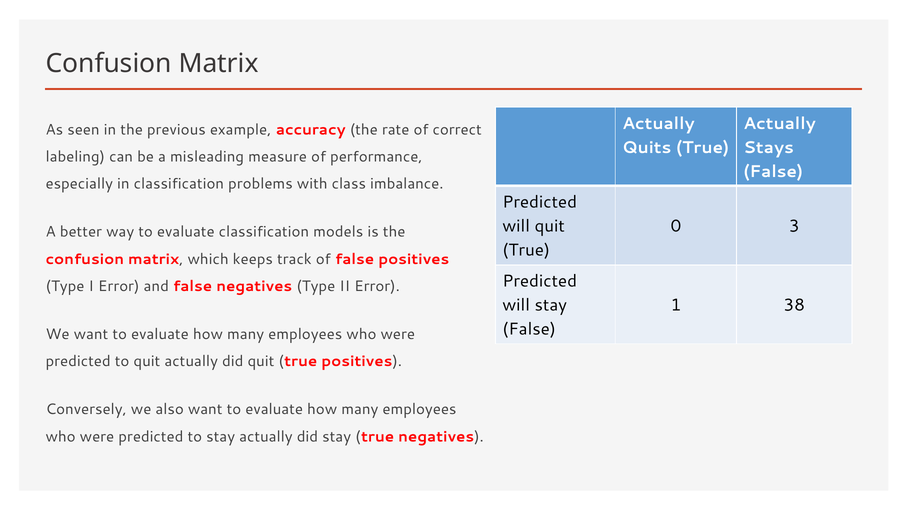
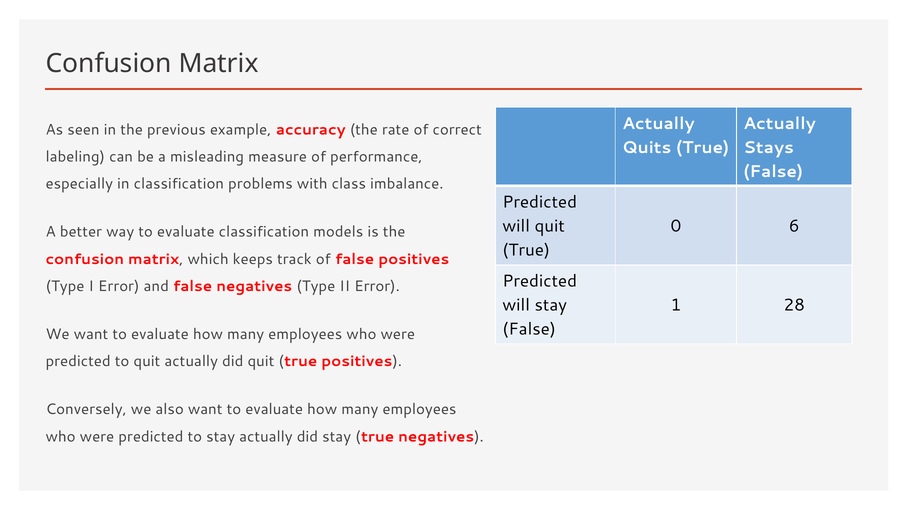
3: 3 -> 6 (794, 226)
38: 38 -> 28 (794, 305)
